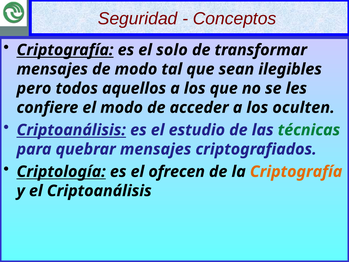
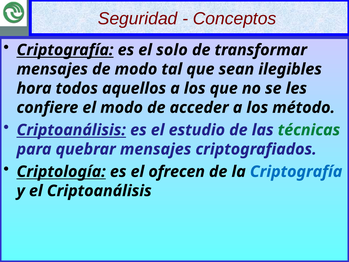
pero: pero -> hora (34, 88)
oculten: oculten -> método (304, 107)
Criptografía colour: orange -> blue (296, 171)
